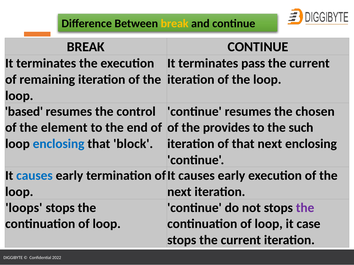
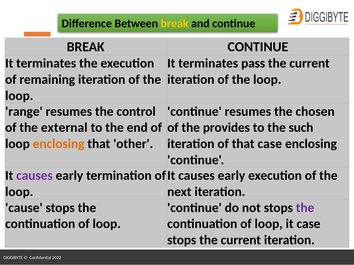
based: based -> range (24, 112)
element: element -> external (64, 128)
enclosing colour: blue -> orange (59, 144)
block: block -> other (133, 144)
that next: next -> case (270, 144)
causes colour: blue -> purple (34, 176)
loops: loops -> cause (24, 208)
